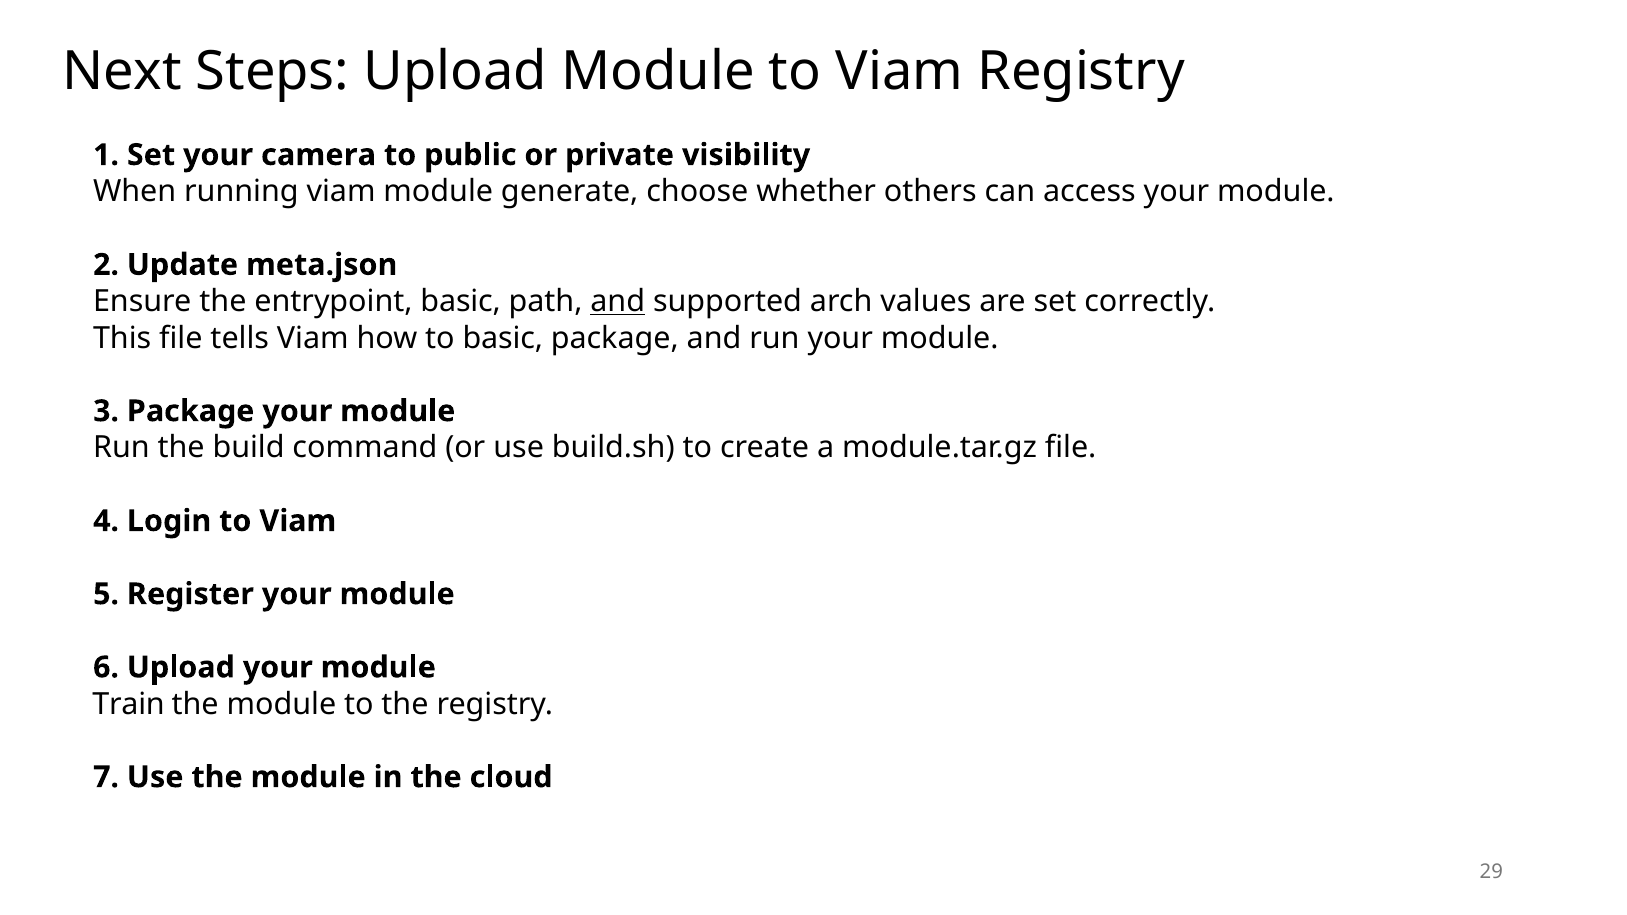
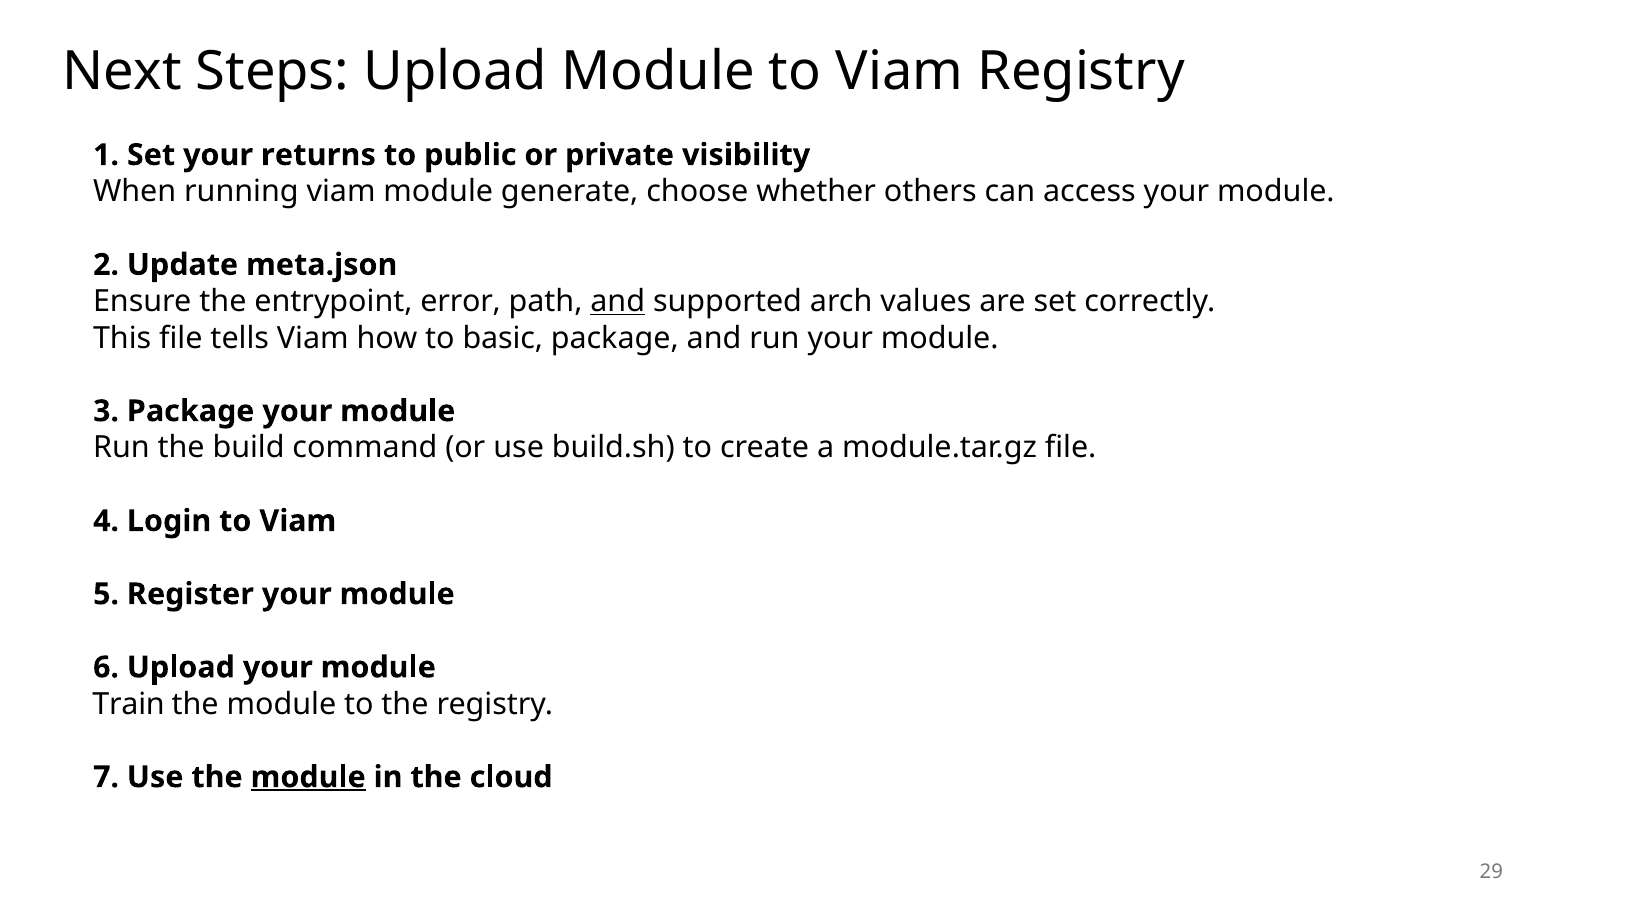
camera: camera -> returns (318, 155)
entrypoint basic: basic -> error (461, 301)
module underline: none -> present (308, 777)
